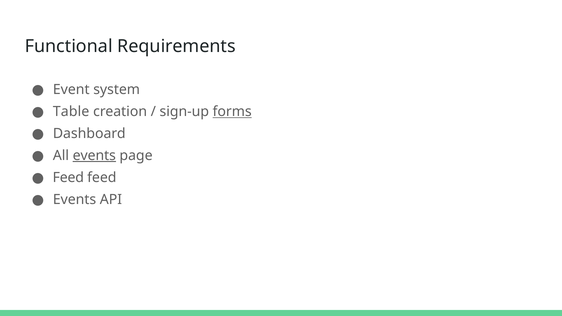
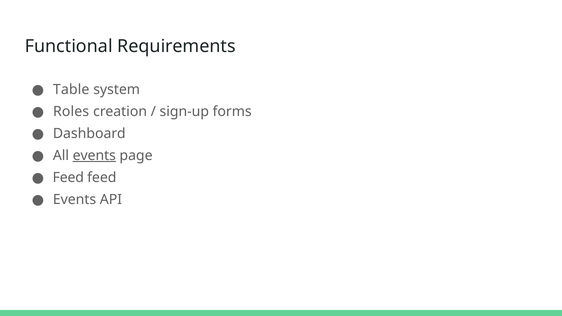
Event: Event -> Table (71, 90)
Table: Table -> Roles (71, 112)
forms underline: present -> none (232, 112)
